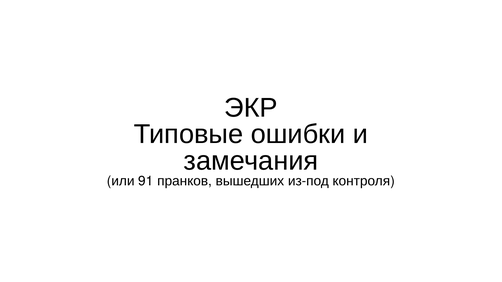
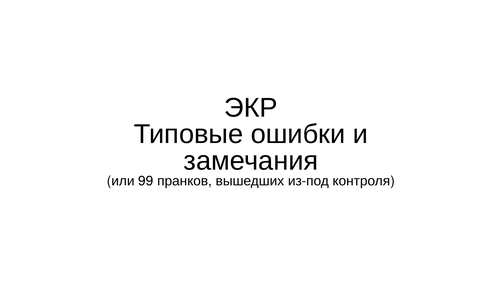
91: 91 -> 99 (146, 181)
